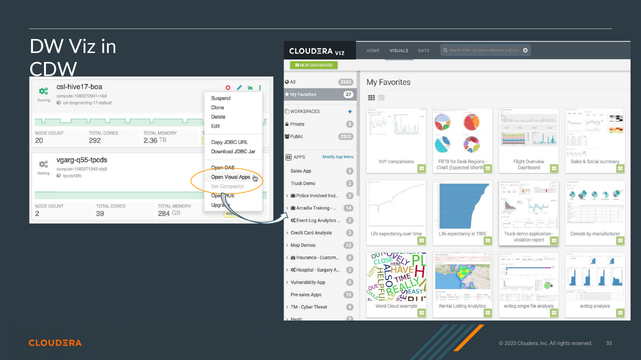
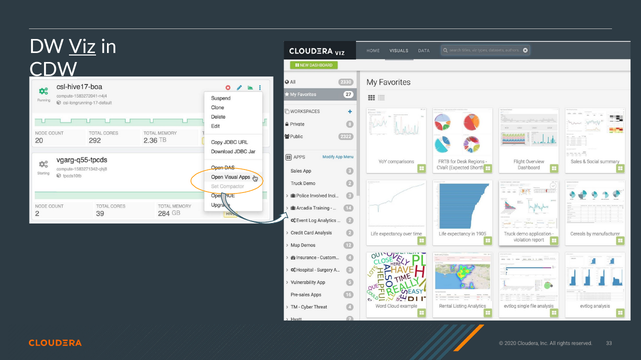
Viz underline: none -> present (82, 47)
